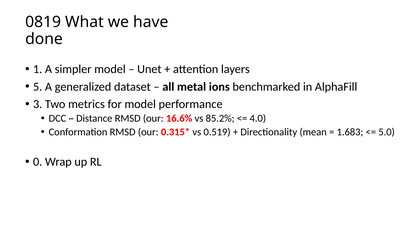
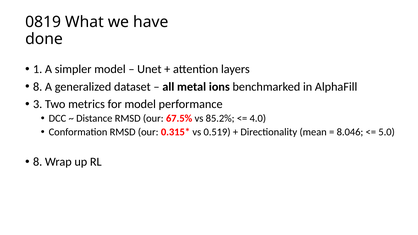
5: 5 -> 8 (38, 87)
16.6%: 16.6% -> 67.5% (179, 119)
1.683: 1.683 -> 8.046 (350, 132)
0: 0 -> 8 (38, 162)
